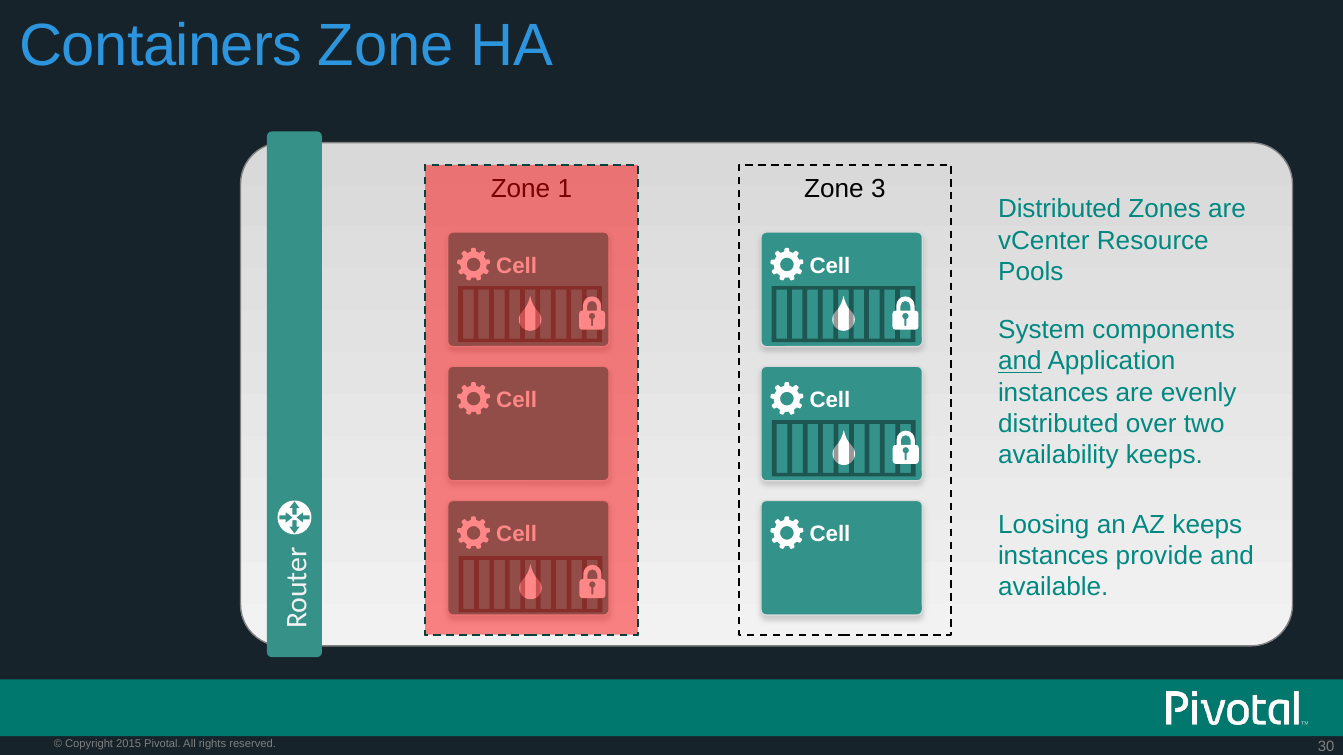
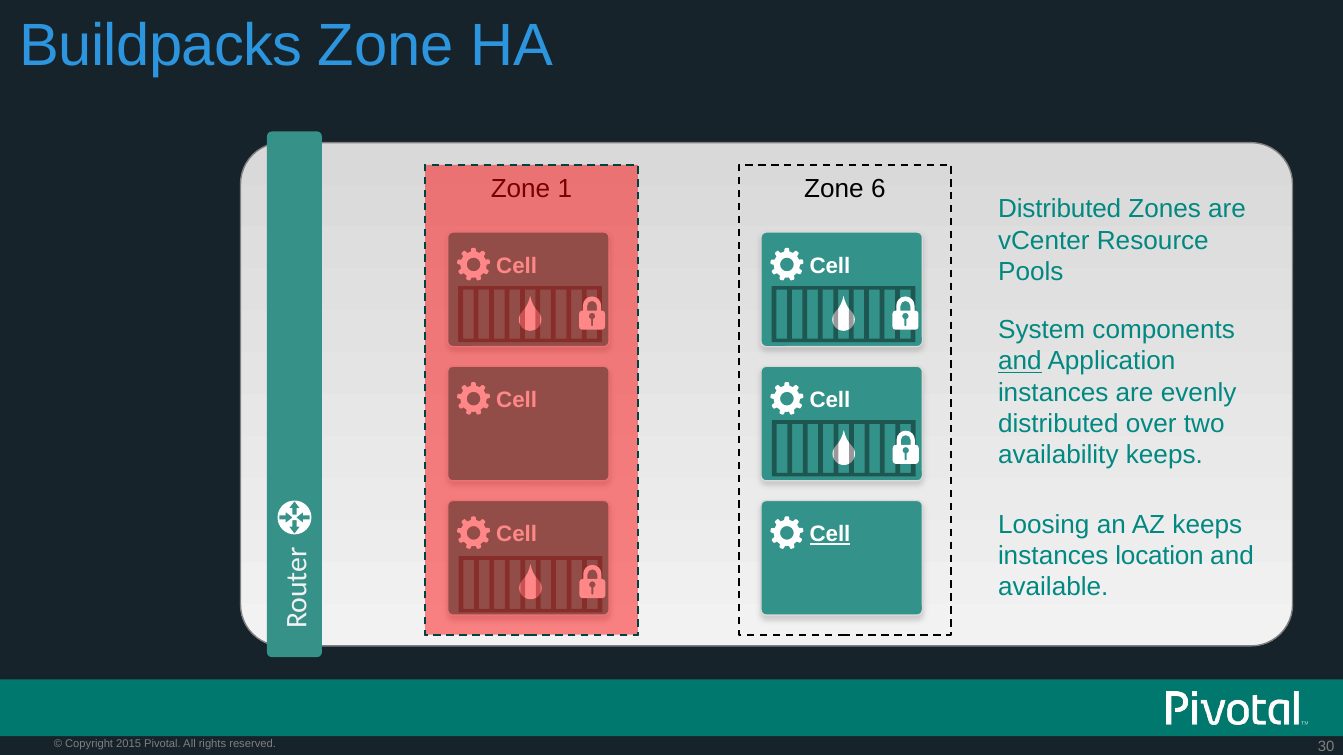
Containers: Containers -> Buildpacks (161, 46)
3: 3 -> 6 (878, 189)
Cell underline: none -> present (830, 535)
provide: provide -> location (1160, 556)
